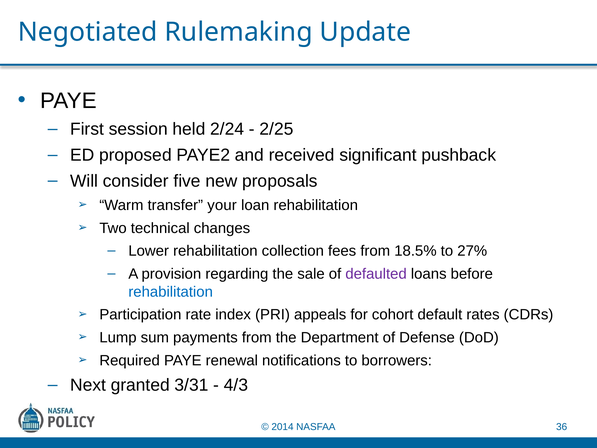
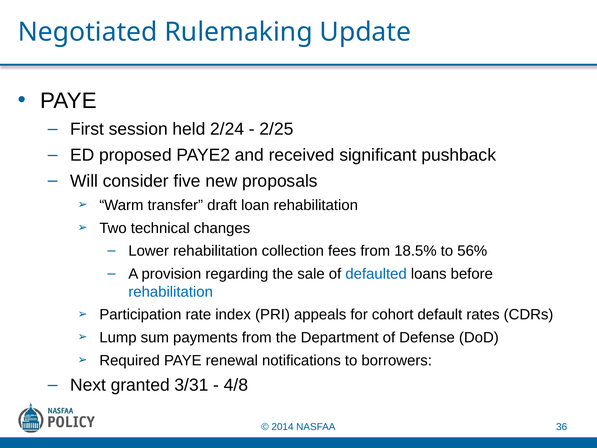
your: your -> draft (222, 205)
27%: 27% -> 56% (472, 251)
defaulted colour: purple -> blue (376, 274)
4/3: 4/3 -> 4/8 (236, 385)
